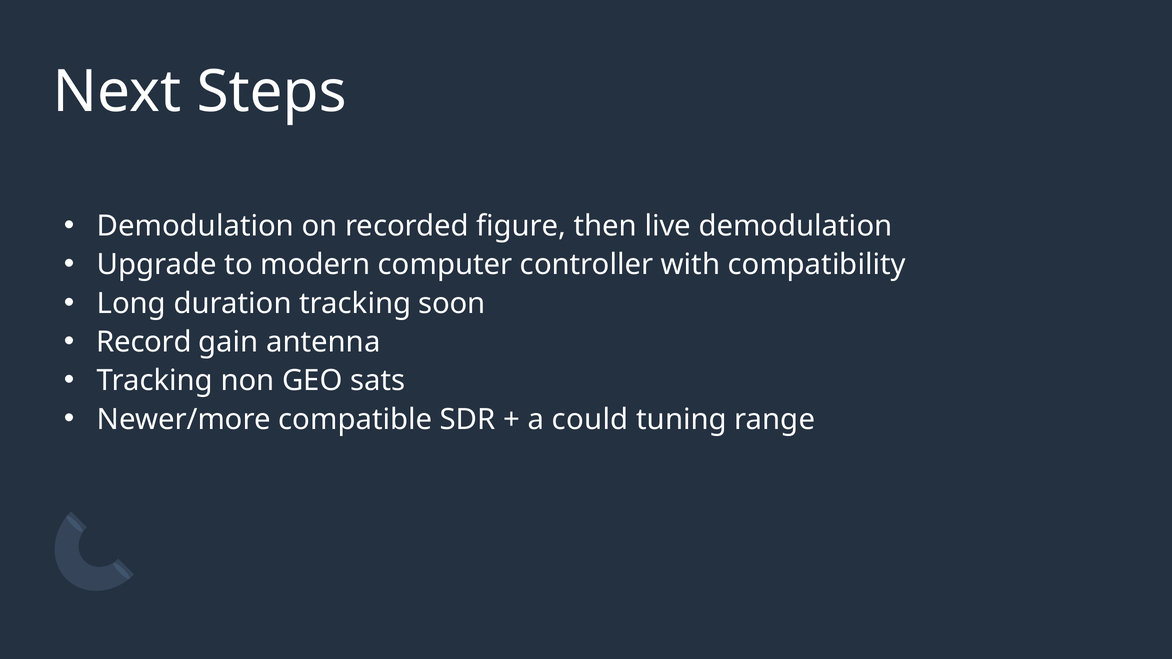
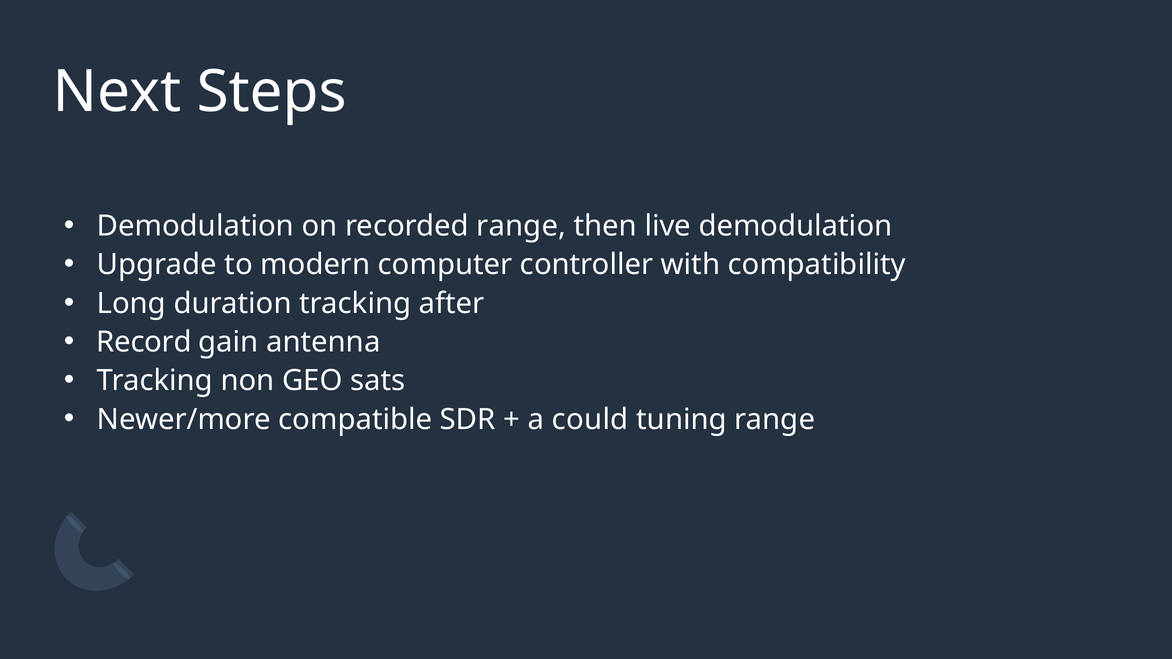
recorded figure: figure -> range (521, 226)
soon: soon -> after (452, 304)
